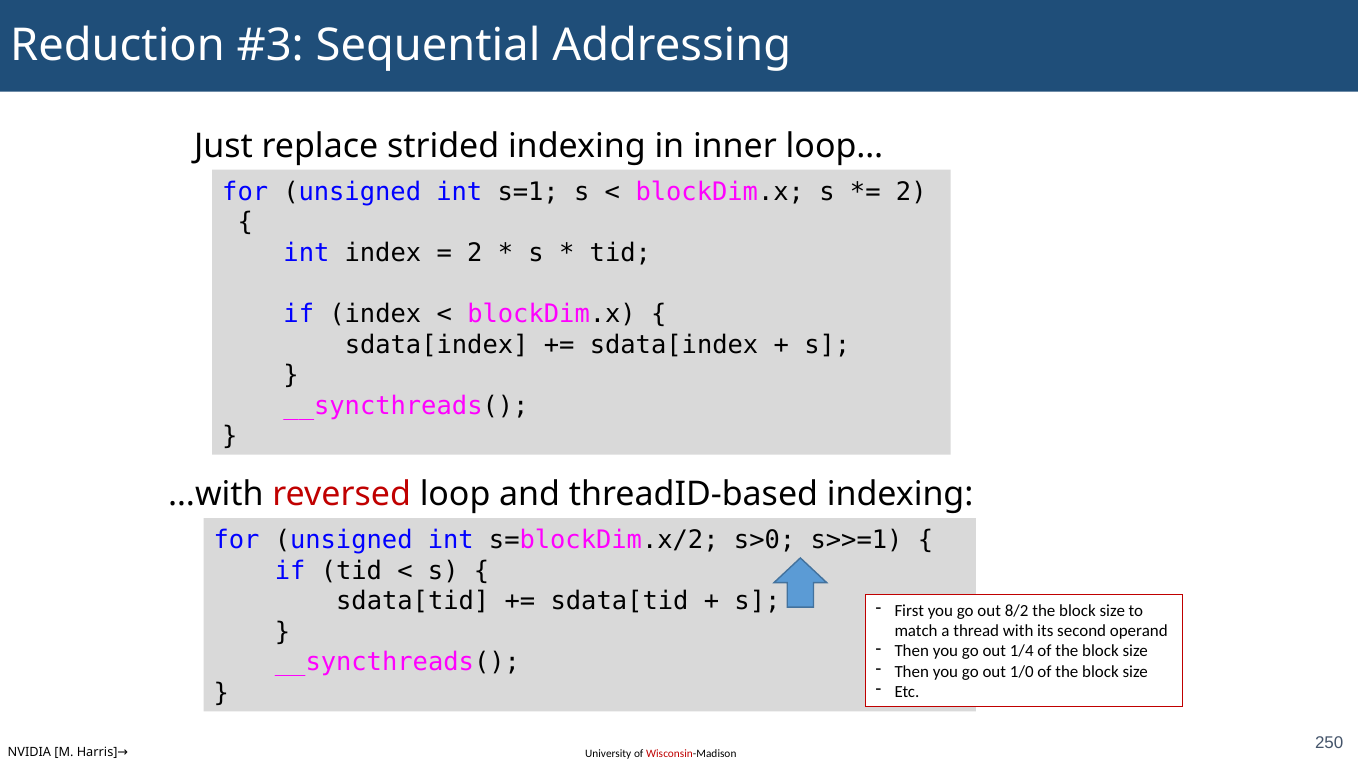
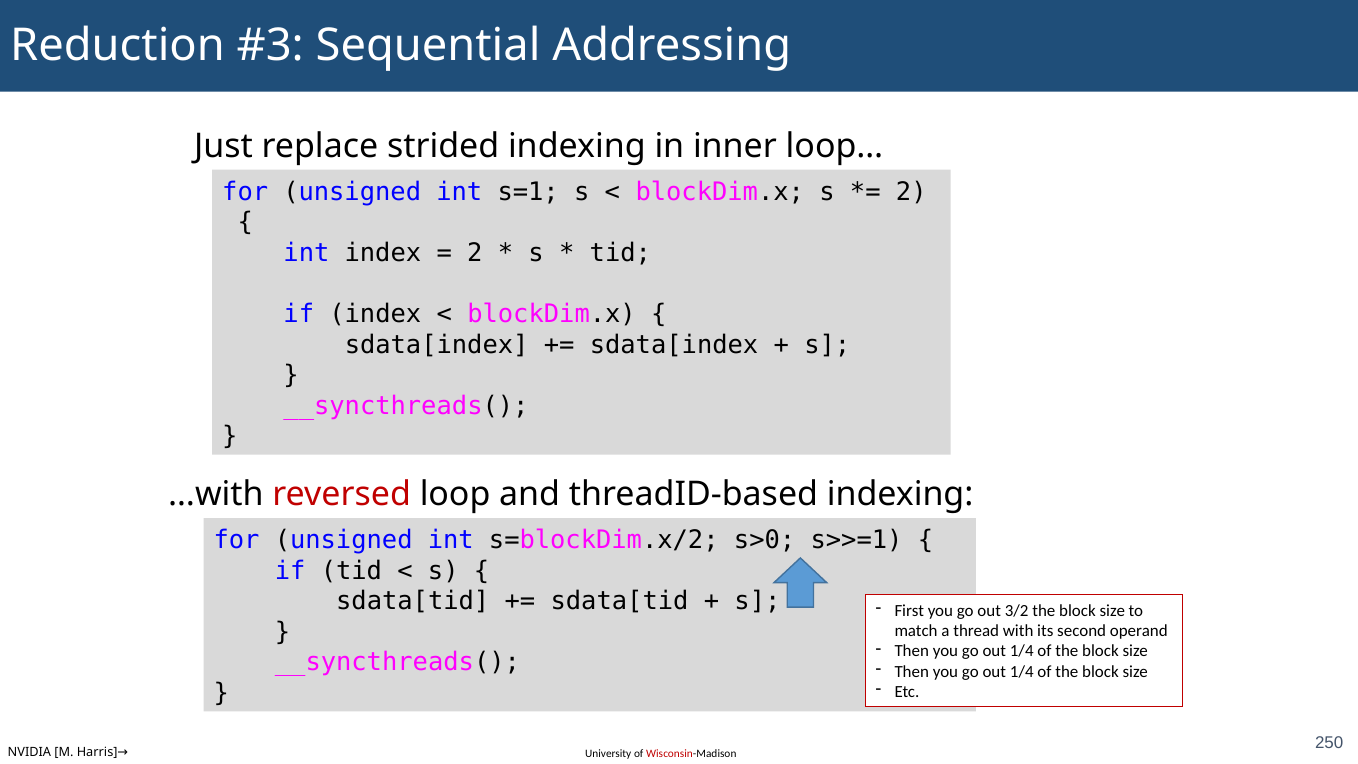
8/2: 8/2 -> 3/2 (1017, 610)
1/0: 1/0 -> 1/4 (1022, 672)
